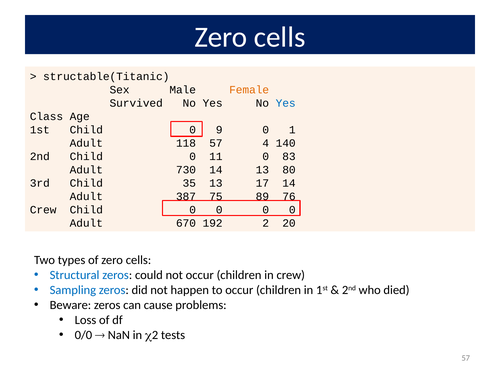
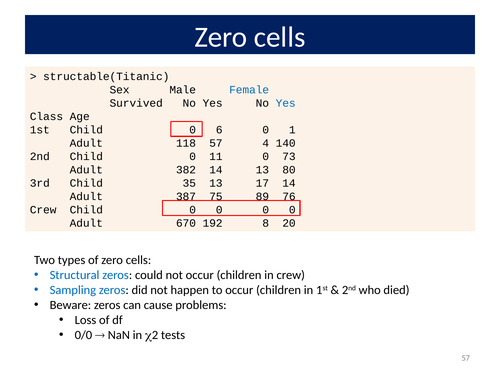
Female colour: orange -> blue (249, 90)
9: 9 -> 6 (219, 130)
83: 83 -> 73 (289, 156)
730: 730 -> 382 (186, 170)
2: 2 -> 8 (266, 223)
